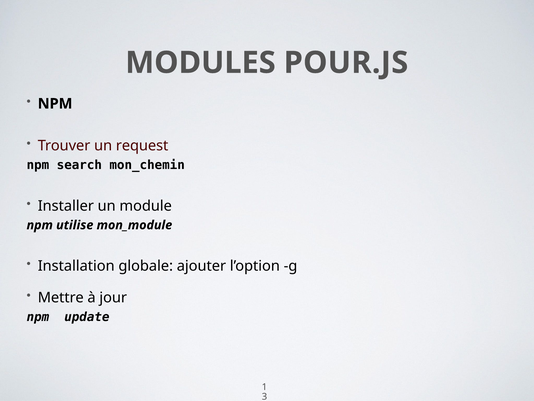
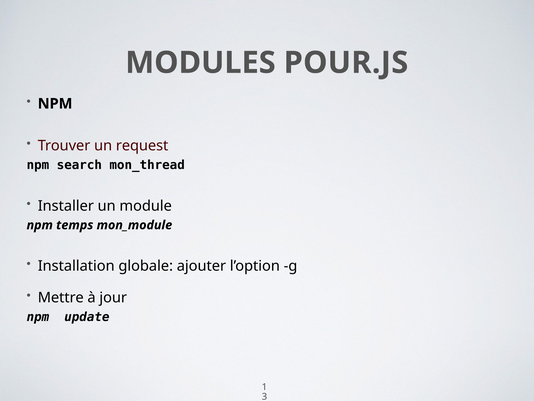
mon_chemin: mon_chemin -> mon_thread (147, 165)
utilise: utilise -> temps (75, 225)
